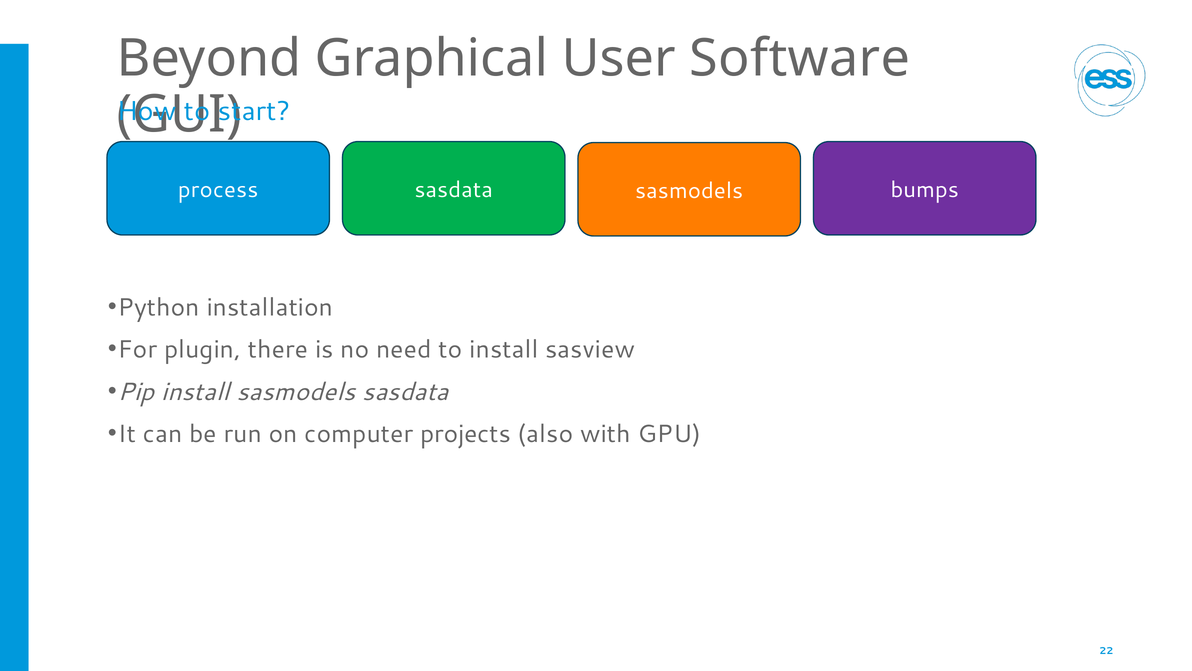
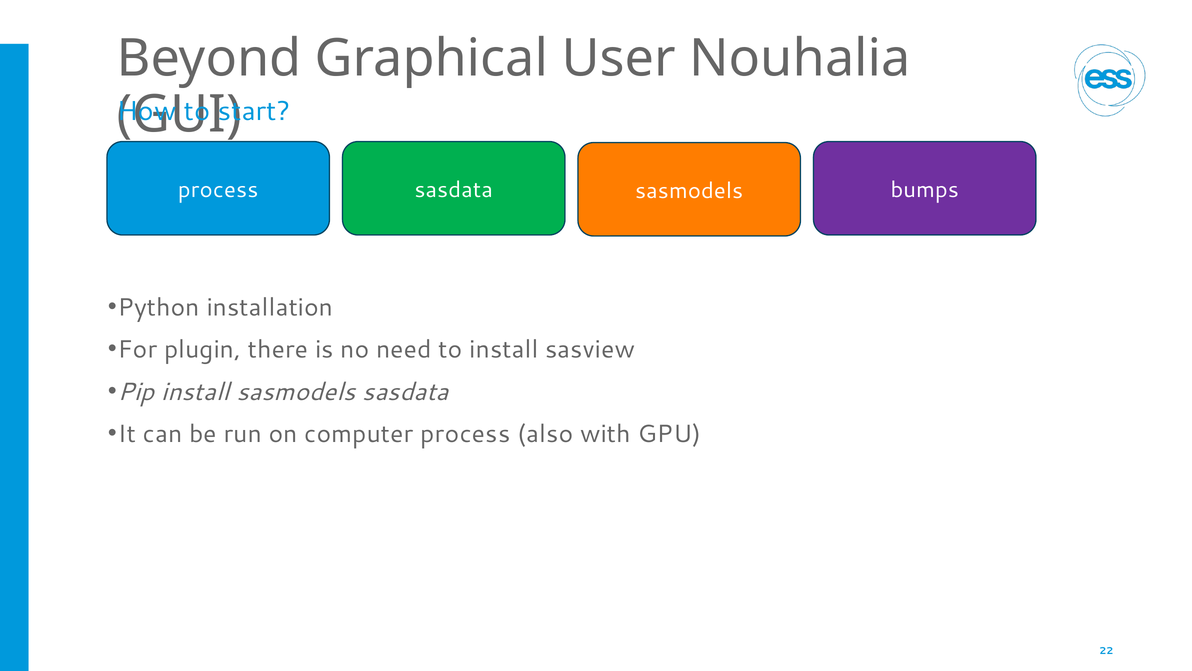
Software: Software -> Nouhalia (800, 58)
computer projects: projects -> process (465, 434)
